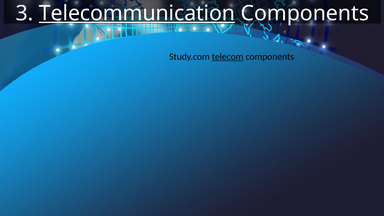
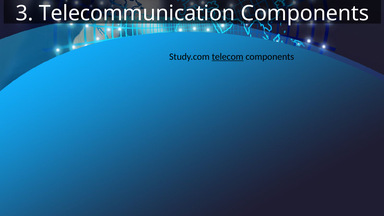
Telecommunication underline: present -> none (137, 13)
